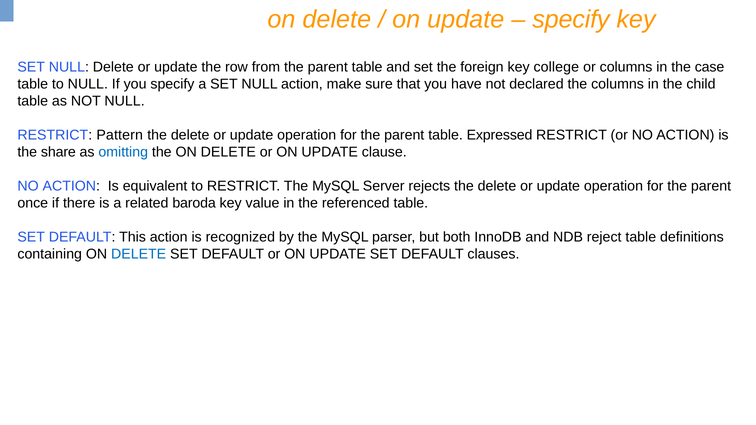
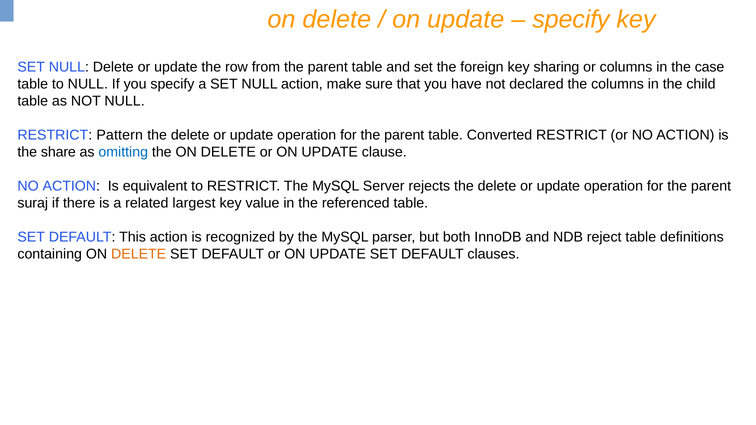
college: college -> sharing (556, 67)
Expressed: Expressed -> Converted (499, 135)
once: once -> suraj (33, 203)
baroda: baroda -> largest (194, 203)
DELETE colour: blue -> orange (139, 254)
